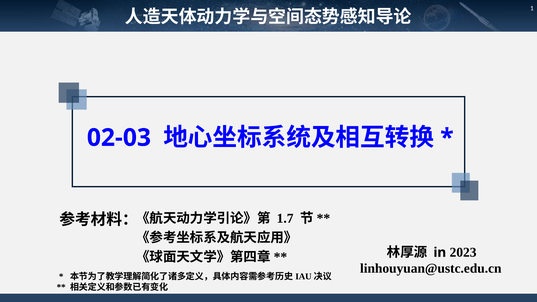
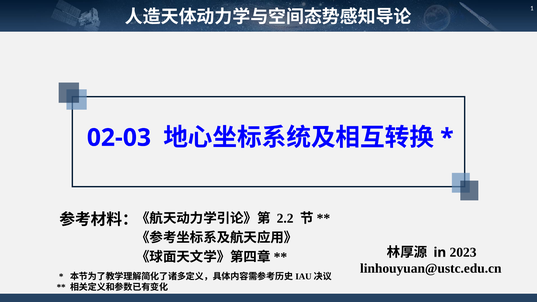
1.7: 1.7 -> 2.2 (285, 218)
